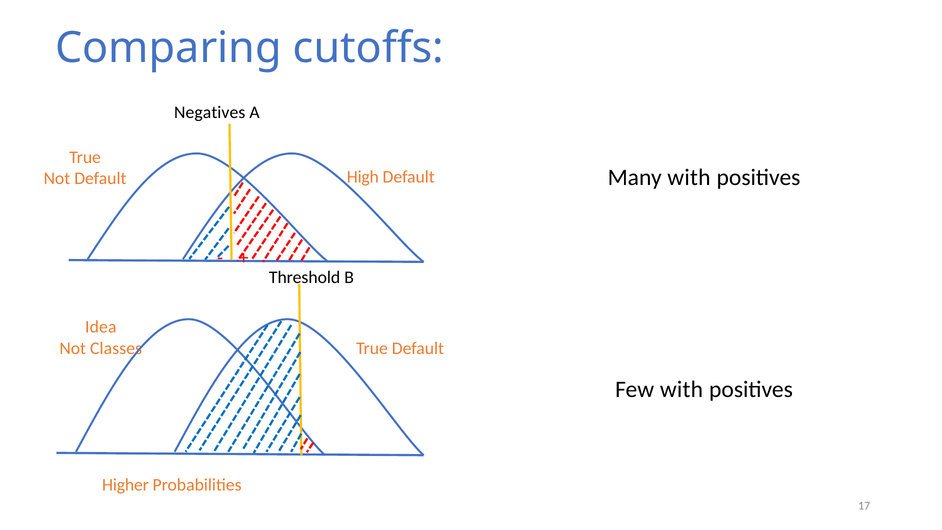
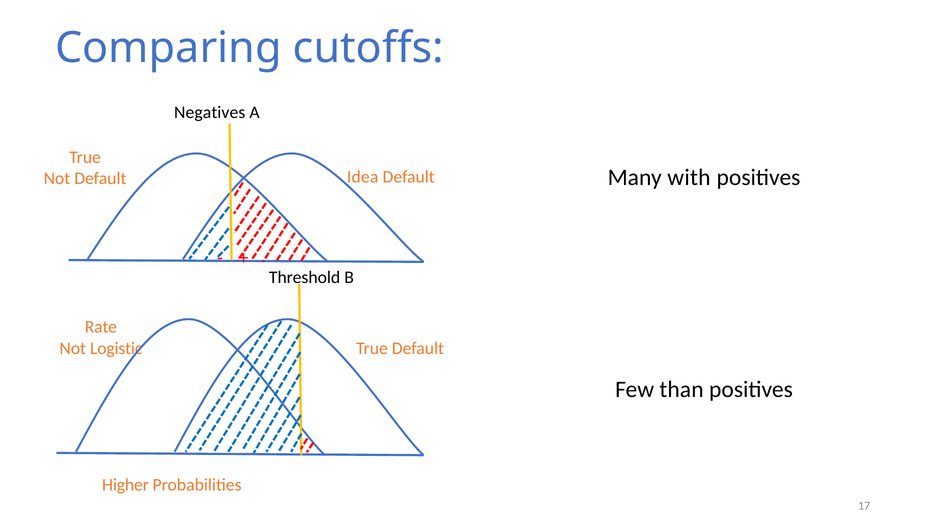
High: High -> Idea (363, 177)
Idea: Idea -> Rate (101, 327)
Classes: Classes -> Logistic (116, 348)
Few with: with -> than (682, 389)
